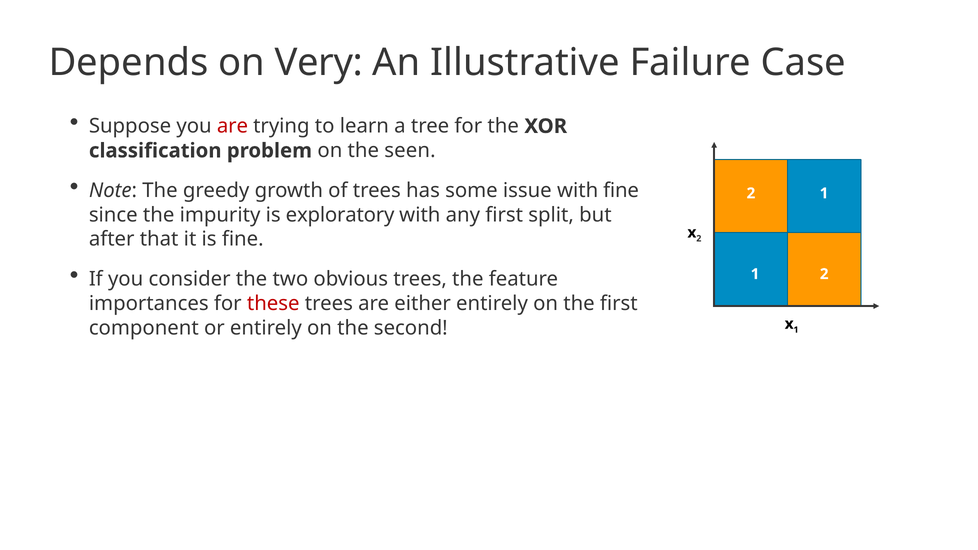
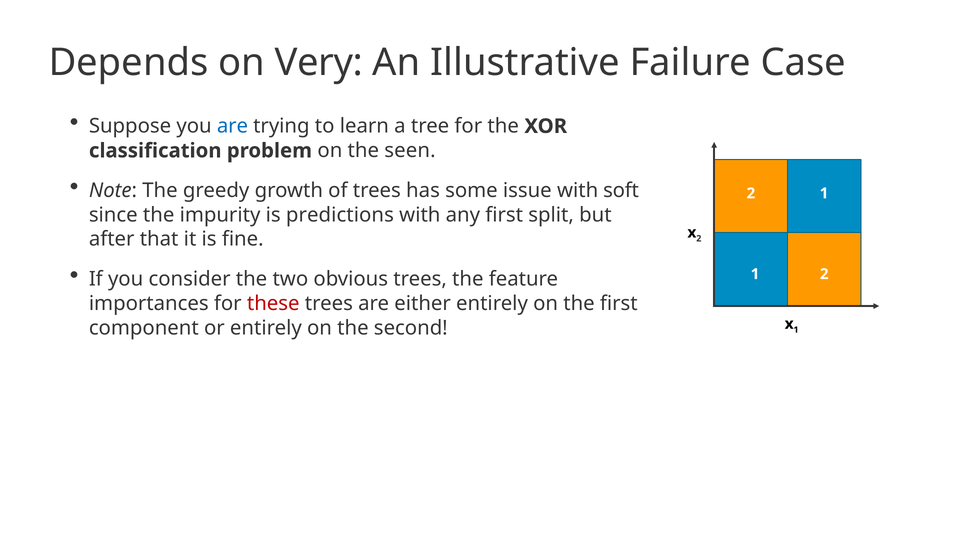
are colour: red -> blue (232, 126)
with fine: fine -> soft (621, 190)
exploratory: exploratory -> predictions (340, 215)
